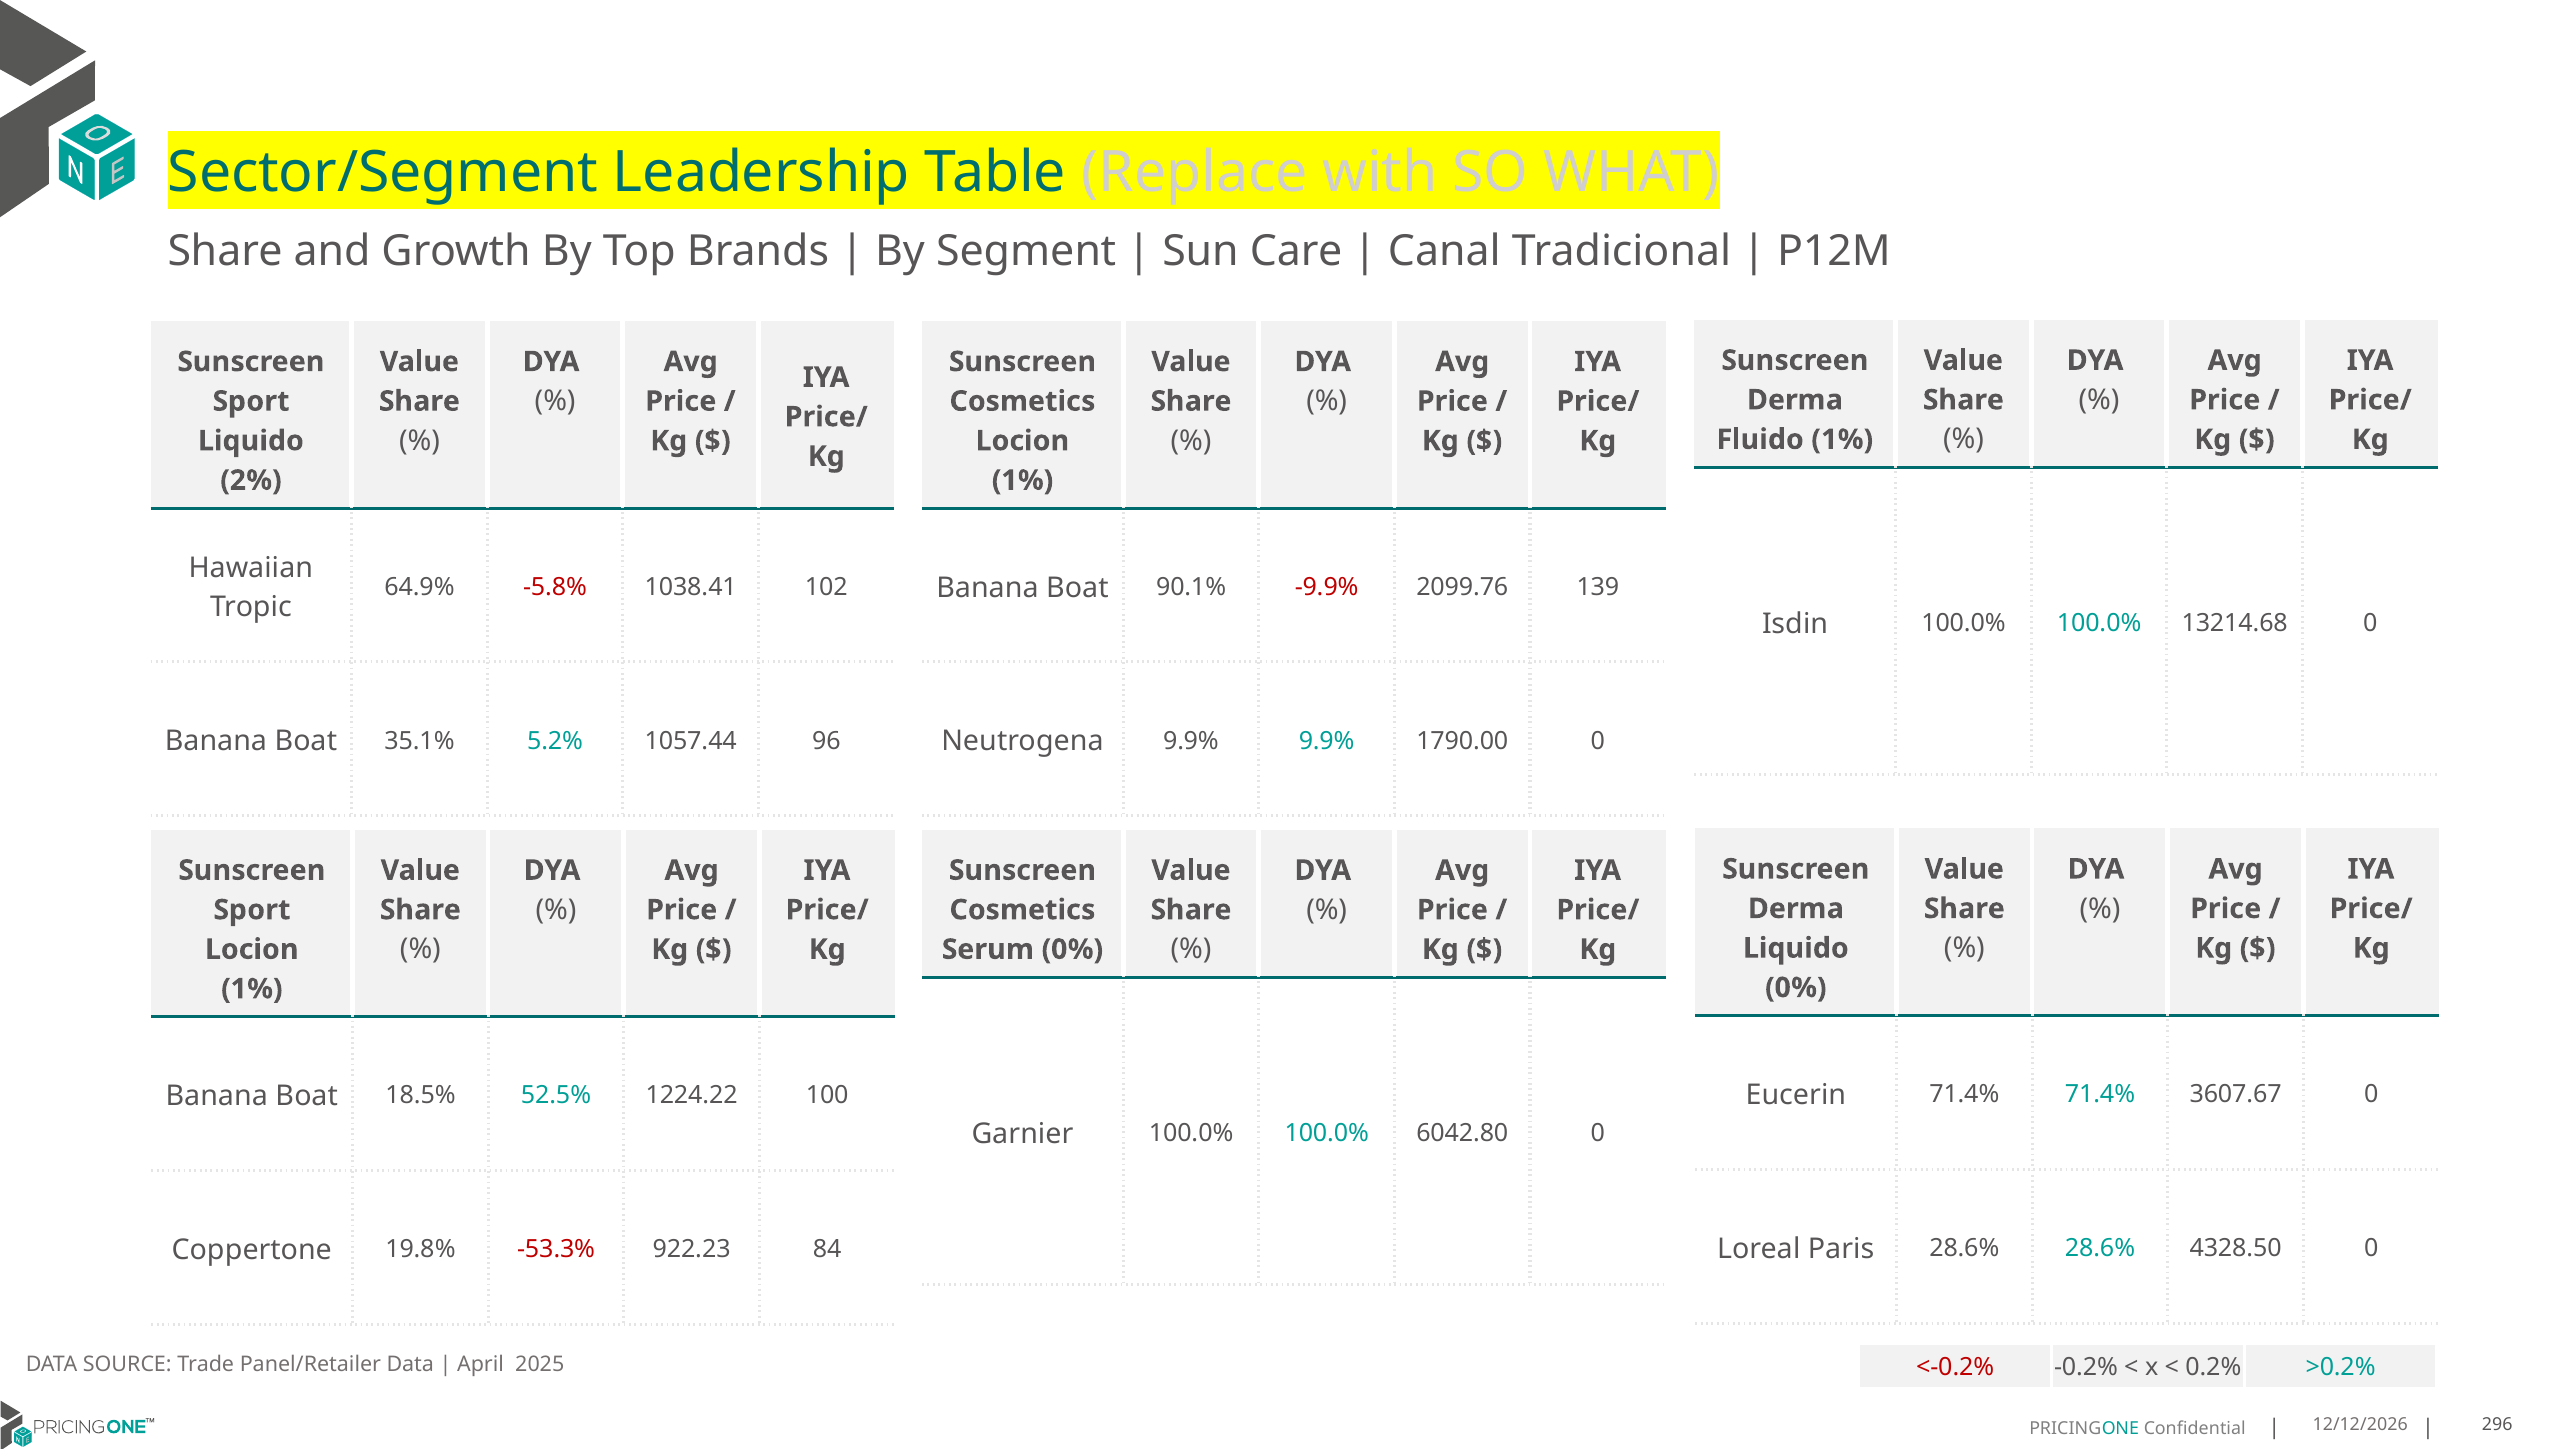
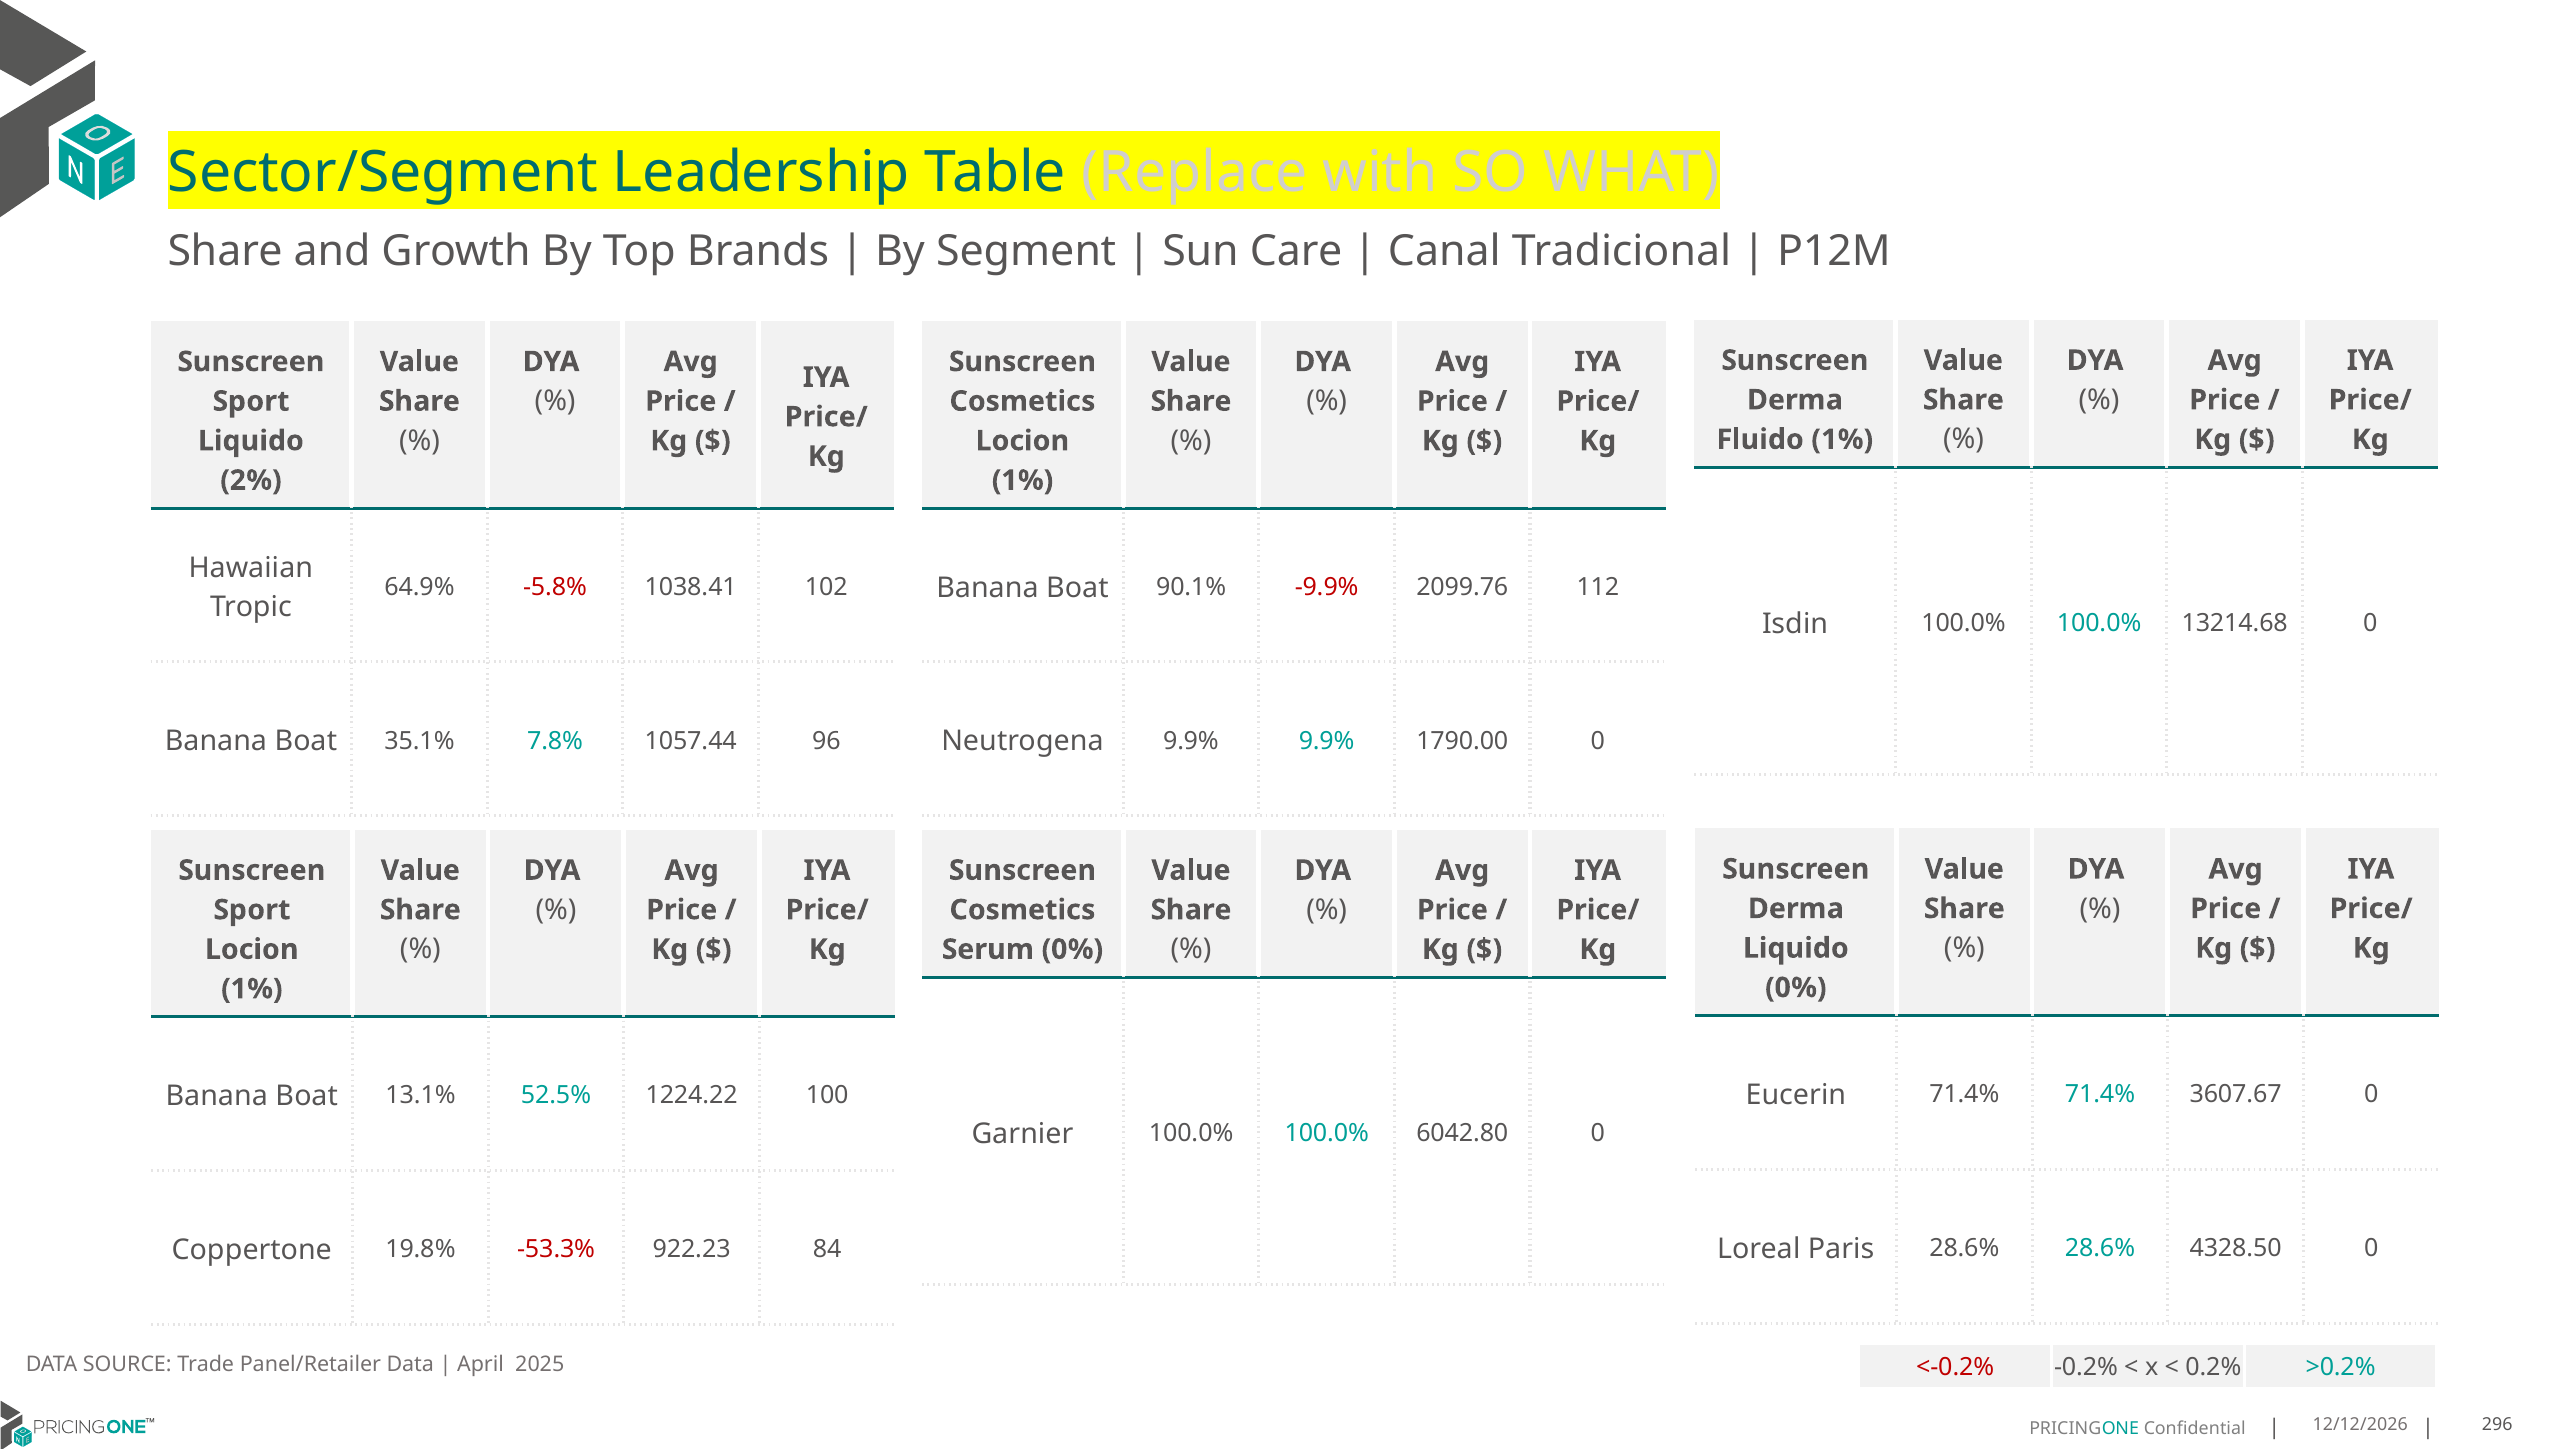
139: 139 -> 112 (1598, 587)
5.2%: 5.2% -> 7.8% (555, 741)
18.5%: 18.5% -> 13.1% (421, 1096)
